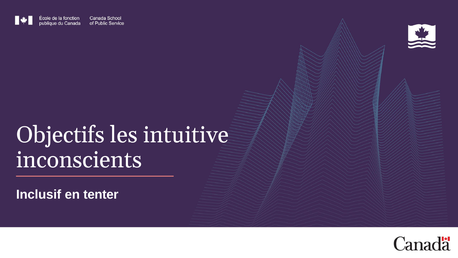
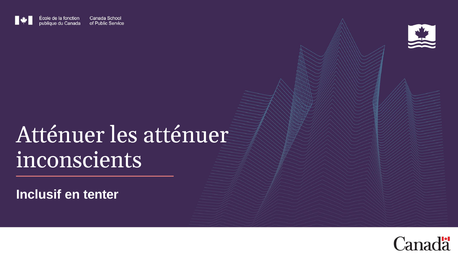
Objectifs: Objectifs -> Atténuer (60, 135)
les intuitive: intuitive -> atténuer (186, 135)
